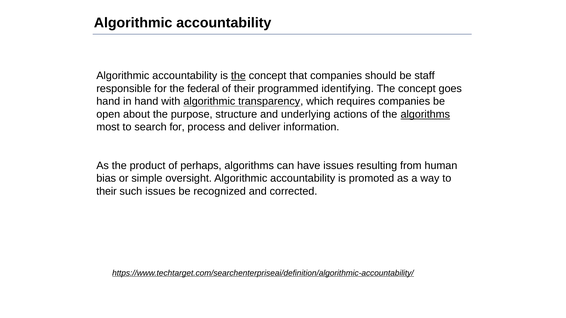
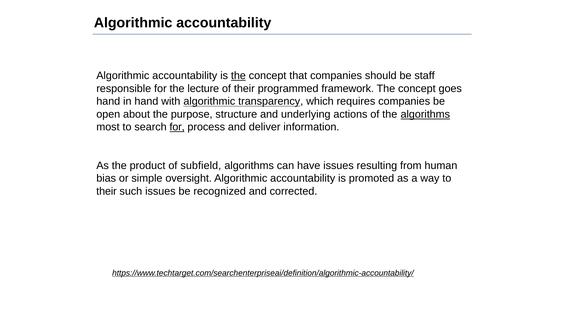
federal: federal -> lecture (203, 89)
identifying: identifying -> framework (348, 89)
for underline: none -> present (177, 127)
perhaps: perhaps -> subfield (201, 166)
